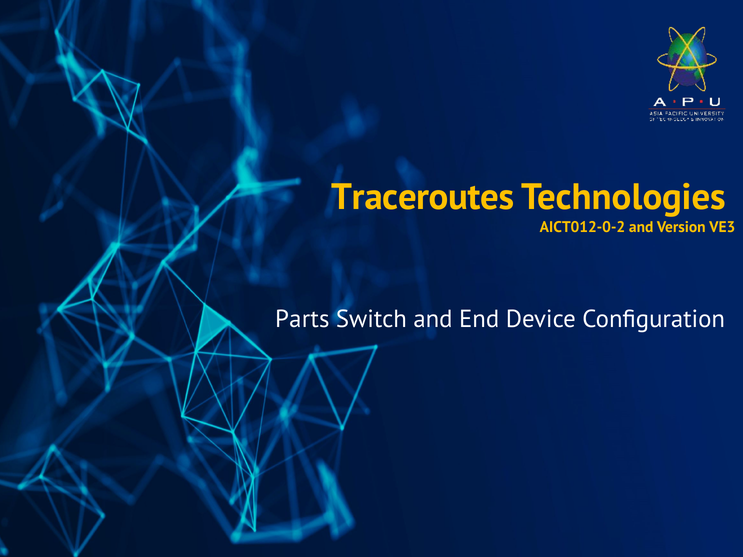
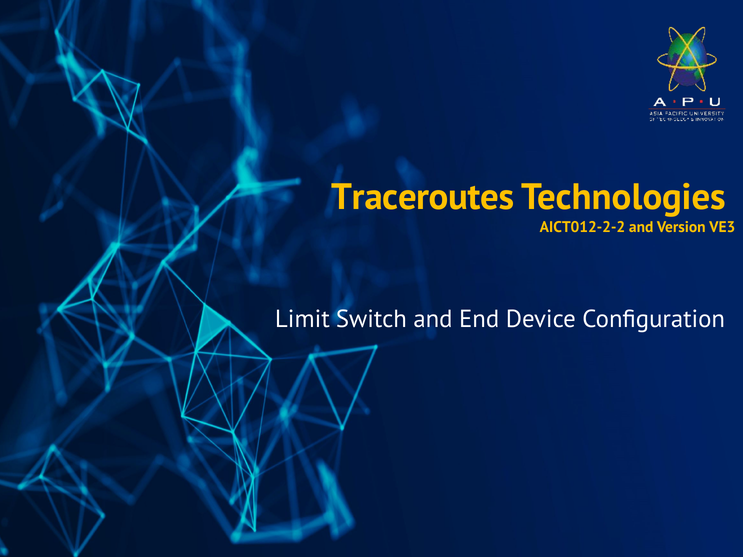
AICT012-0-2: AICT012-0-2 -> AICT012-2-2 (582, 227)
Parts: Parts -> Limit (302, 319)
